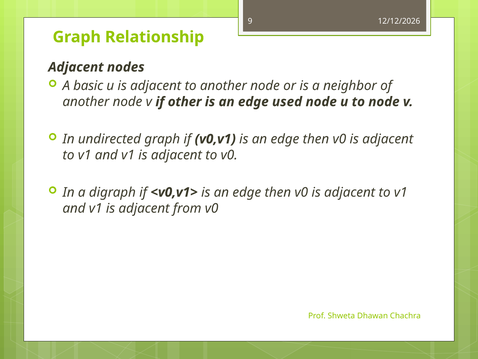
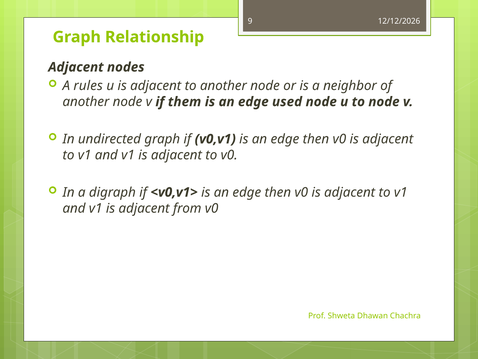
basic: basic -> rules (88, 86)
other: other -> them (185, 102)
